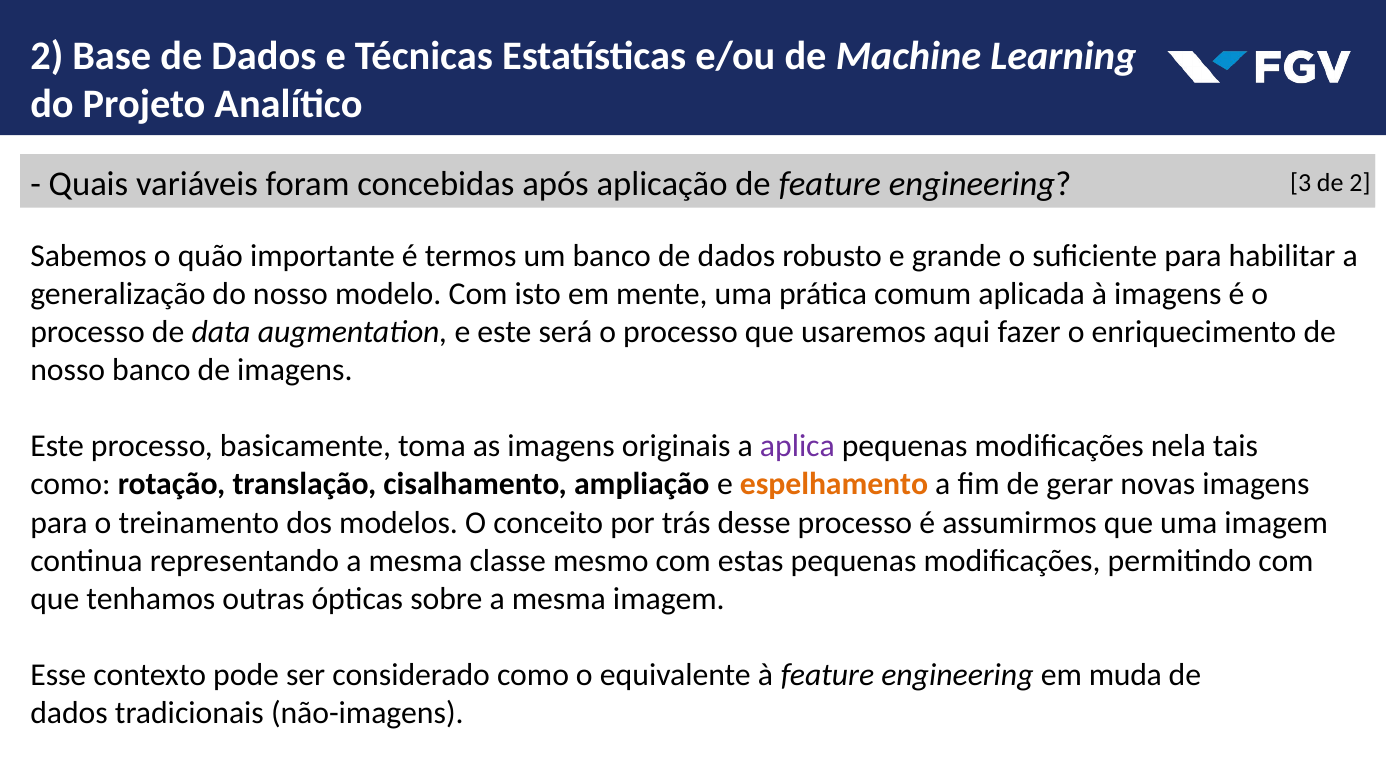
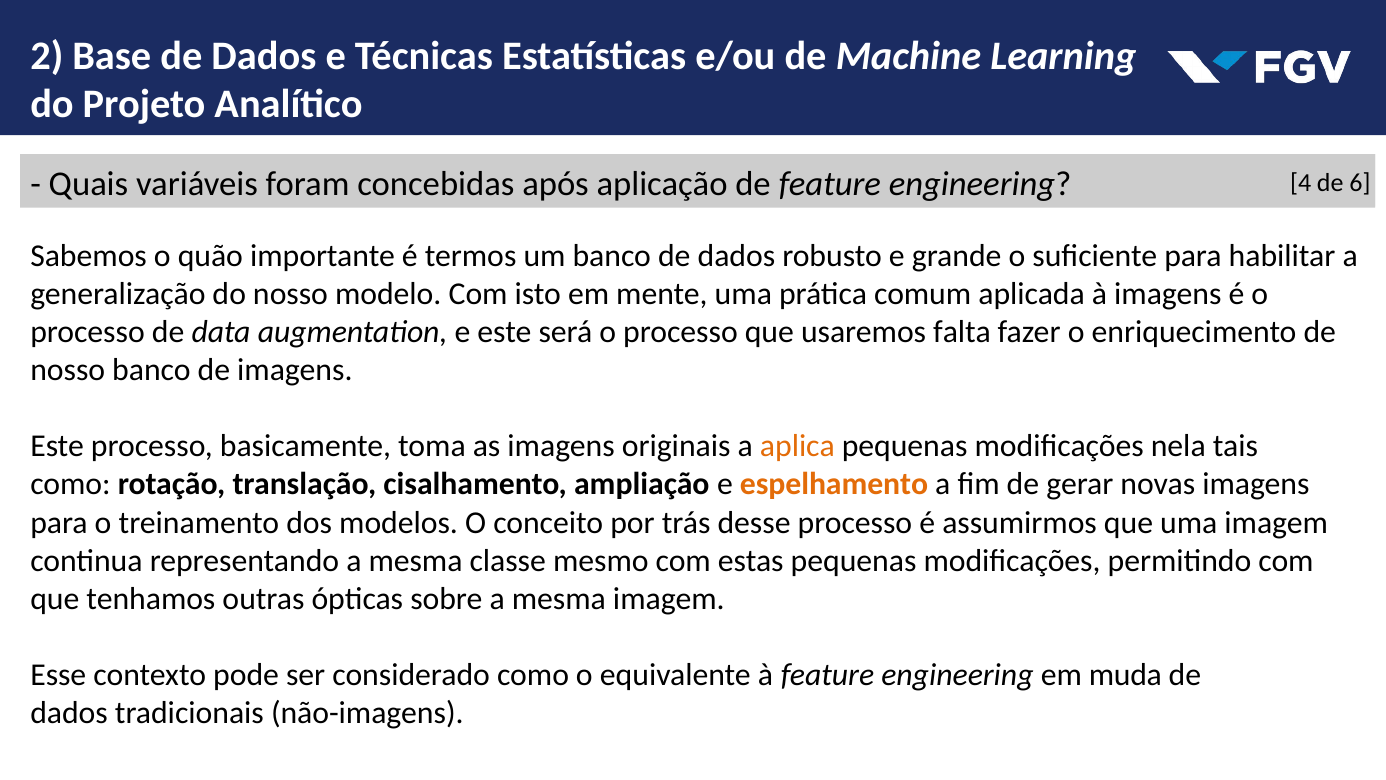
3: 3 -> 4 (1301, 183)
de 2: 2 -> 6 (1360, 183)
aqui: aqui -> falta (962, 332)
aplica colour: purple -> orange (797, 446)
